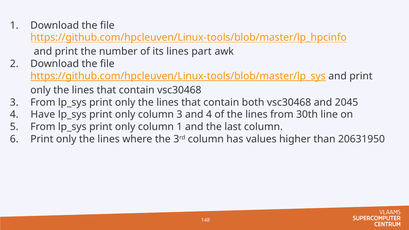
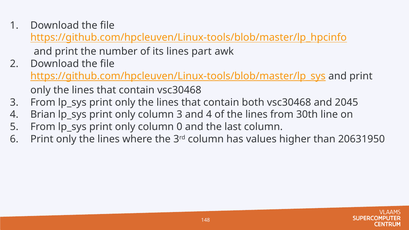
Have: Have -> Brian (43, 115)
column 1: 1 -> 0 (179, 127)
